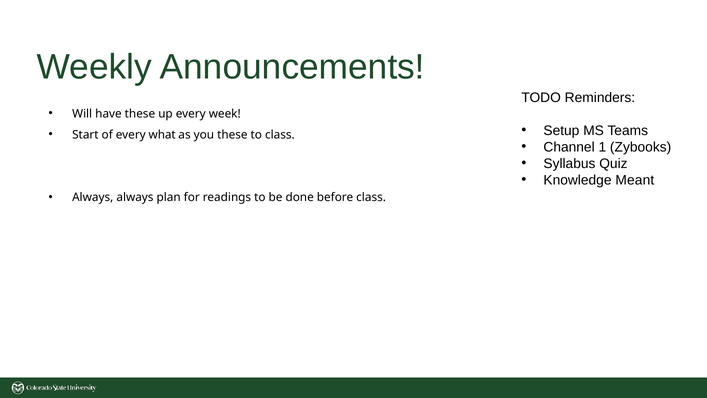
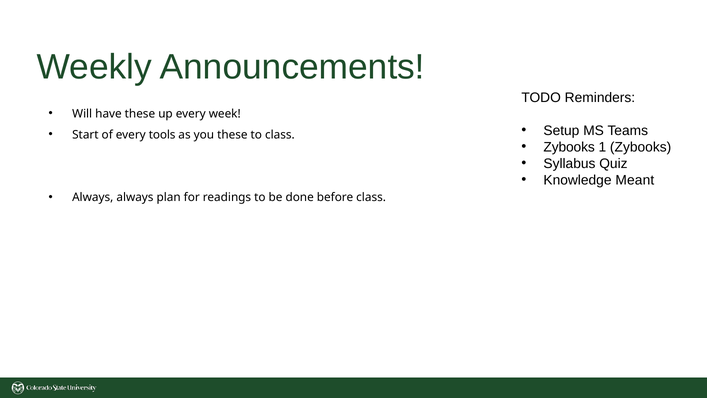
what: what -> tools (162, 135)
Channel: Channel -> Zybooks (569, 147)
